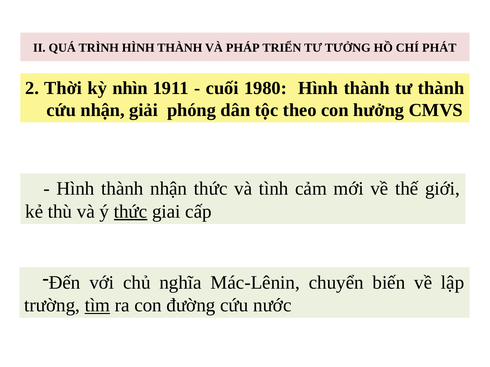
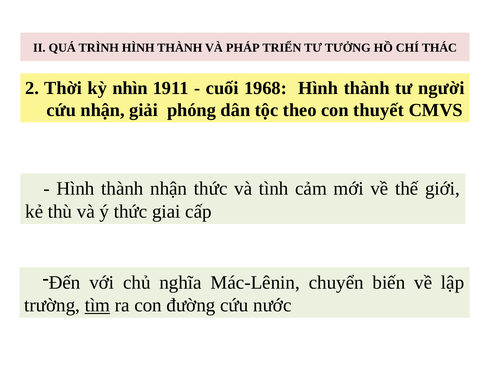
PHÁT: PHÁT -> THÁC (439, 48)
1980: 1980 -> 1968 (266, 88)
tư thành: thành -> người (441, 88)
hưởng: hưởng -> thuyết (379, 110)
thức underline: present -> none (131, 212)
